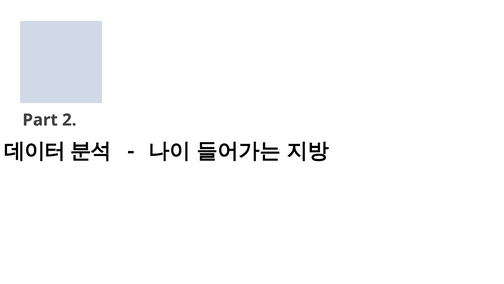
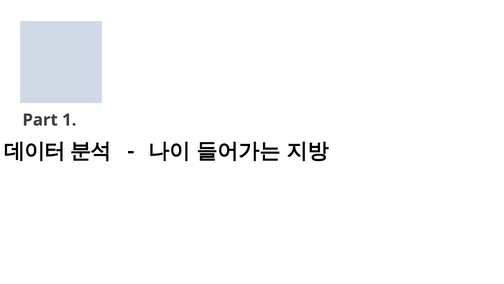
2: 2 -> 1 (69, 120)
